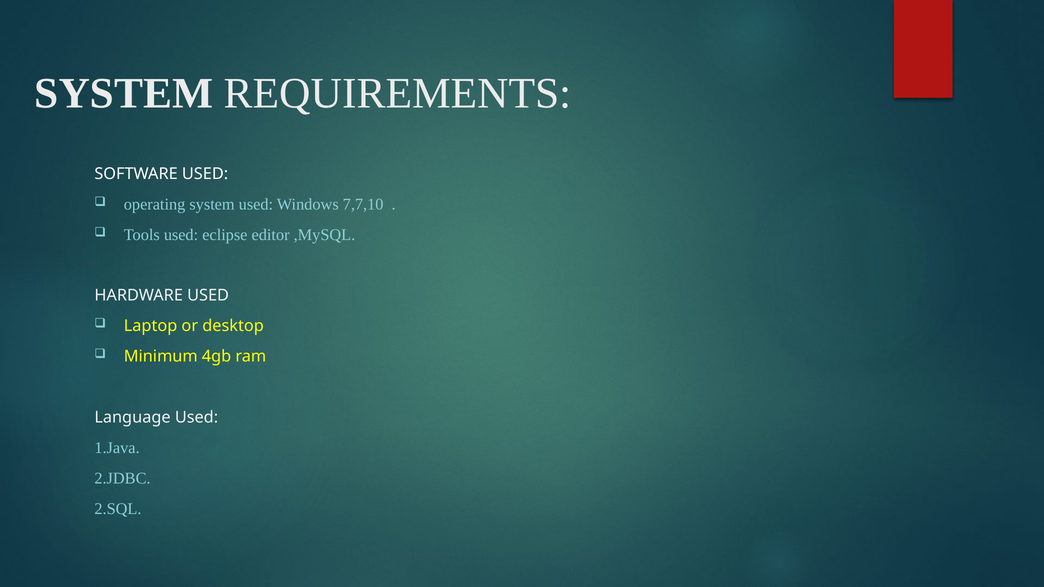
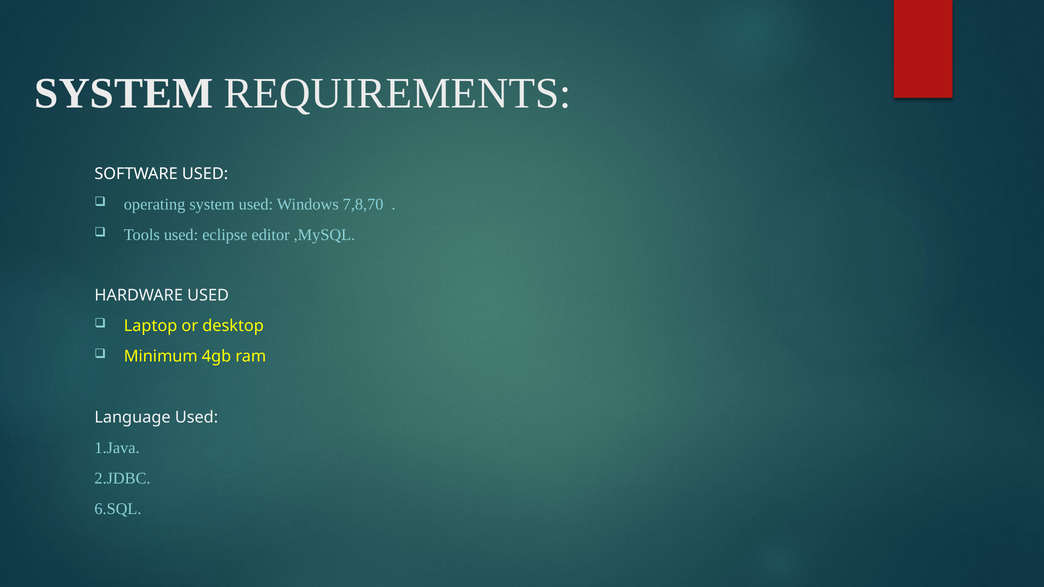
7,7,10: 7,7,10 -> 7,8,70 (363, 204)
2.SQL: 2.SQL -> 6.SQL (118, 509)
